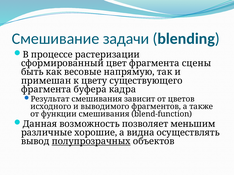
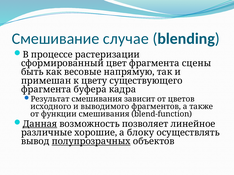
задачи: задачи -> случае (126, 39)
Данная underline: none -> present (40, 124)
меньшим: меньшим -> линейное (193, 124)
видна: видна -> блоку (140, 133)
